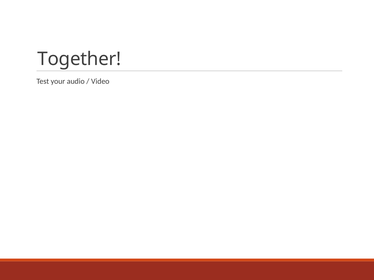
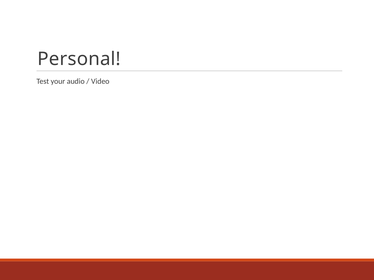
Together: Together -> Personal (79, 59)
